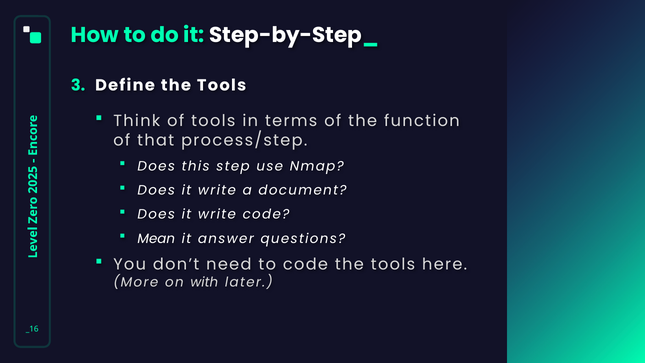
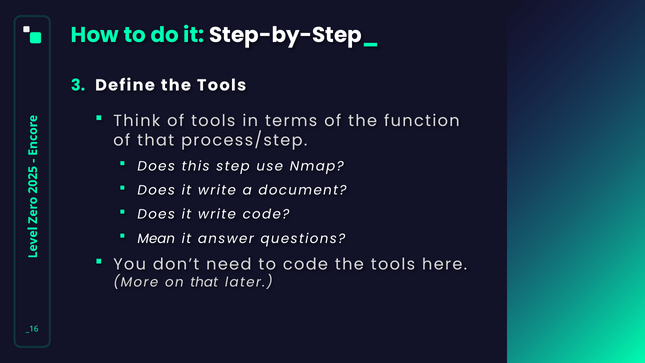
on with: with -> that (204, 282)
